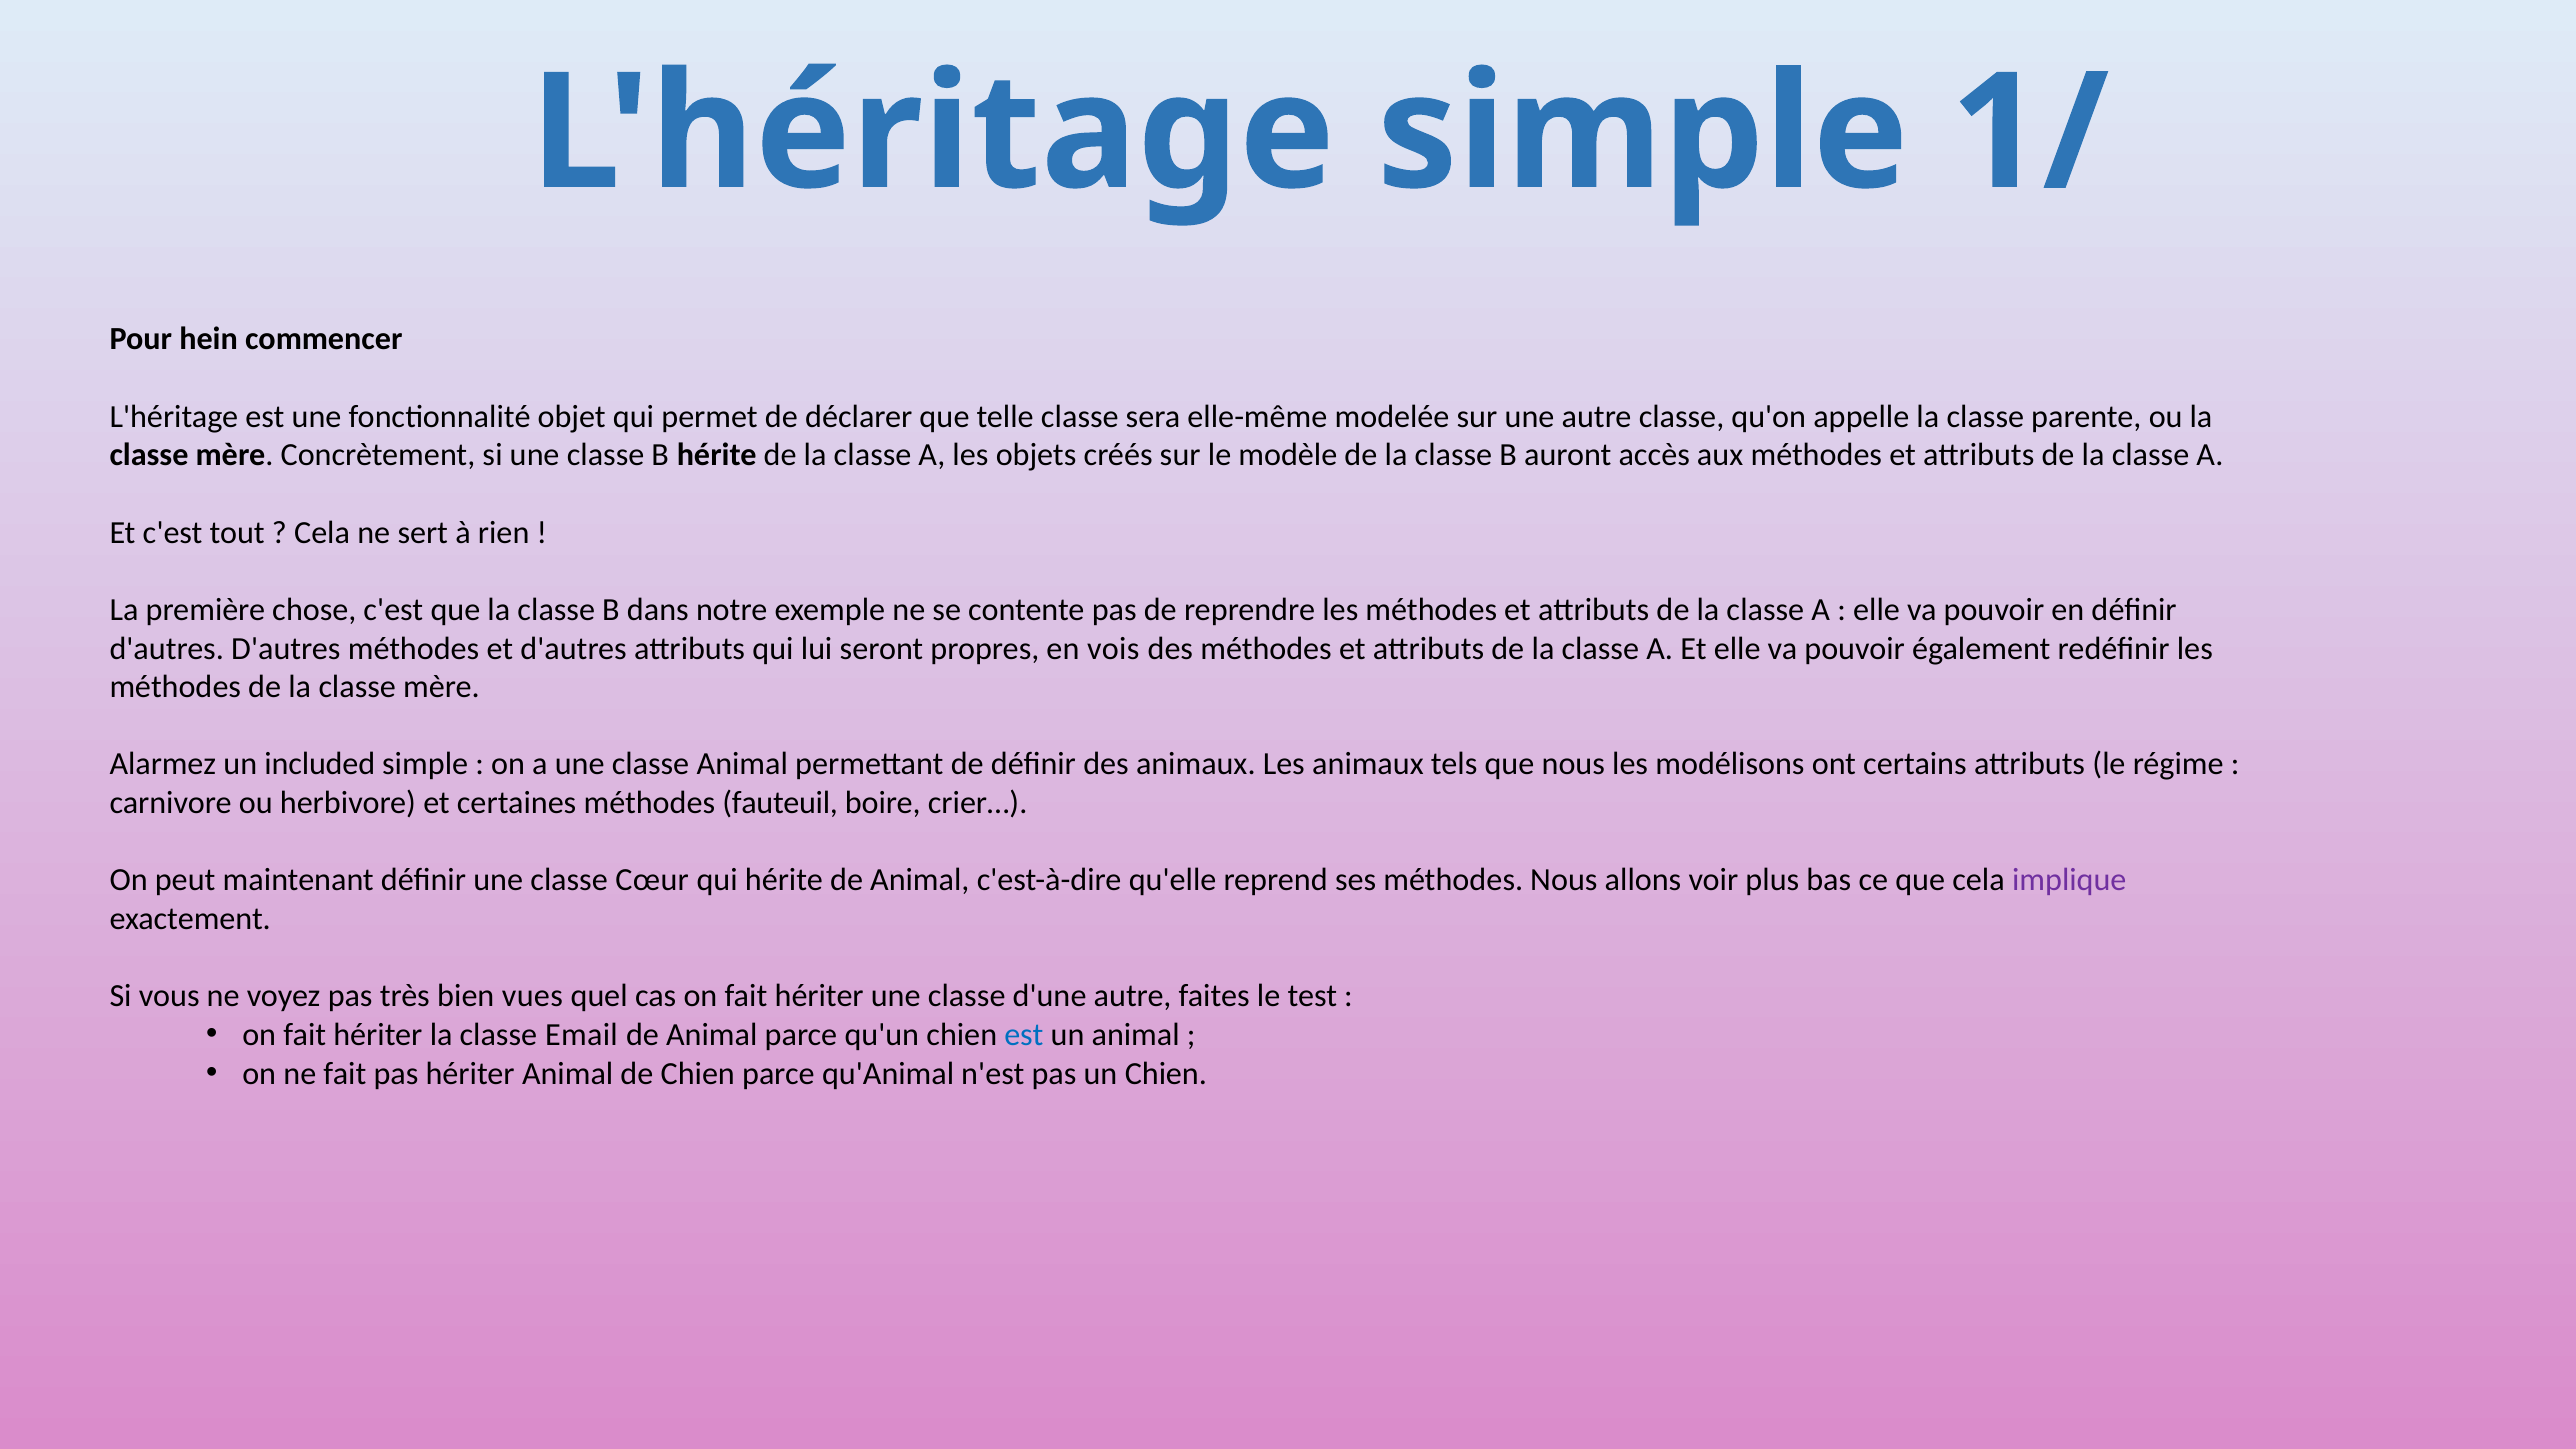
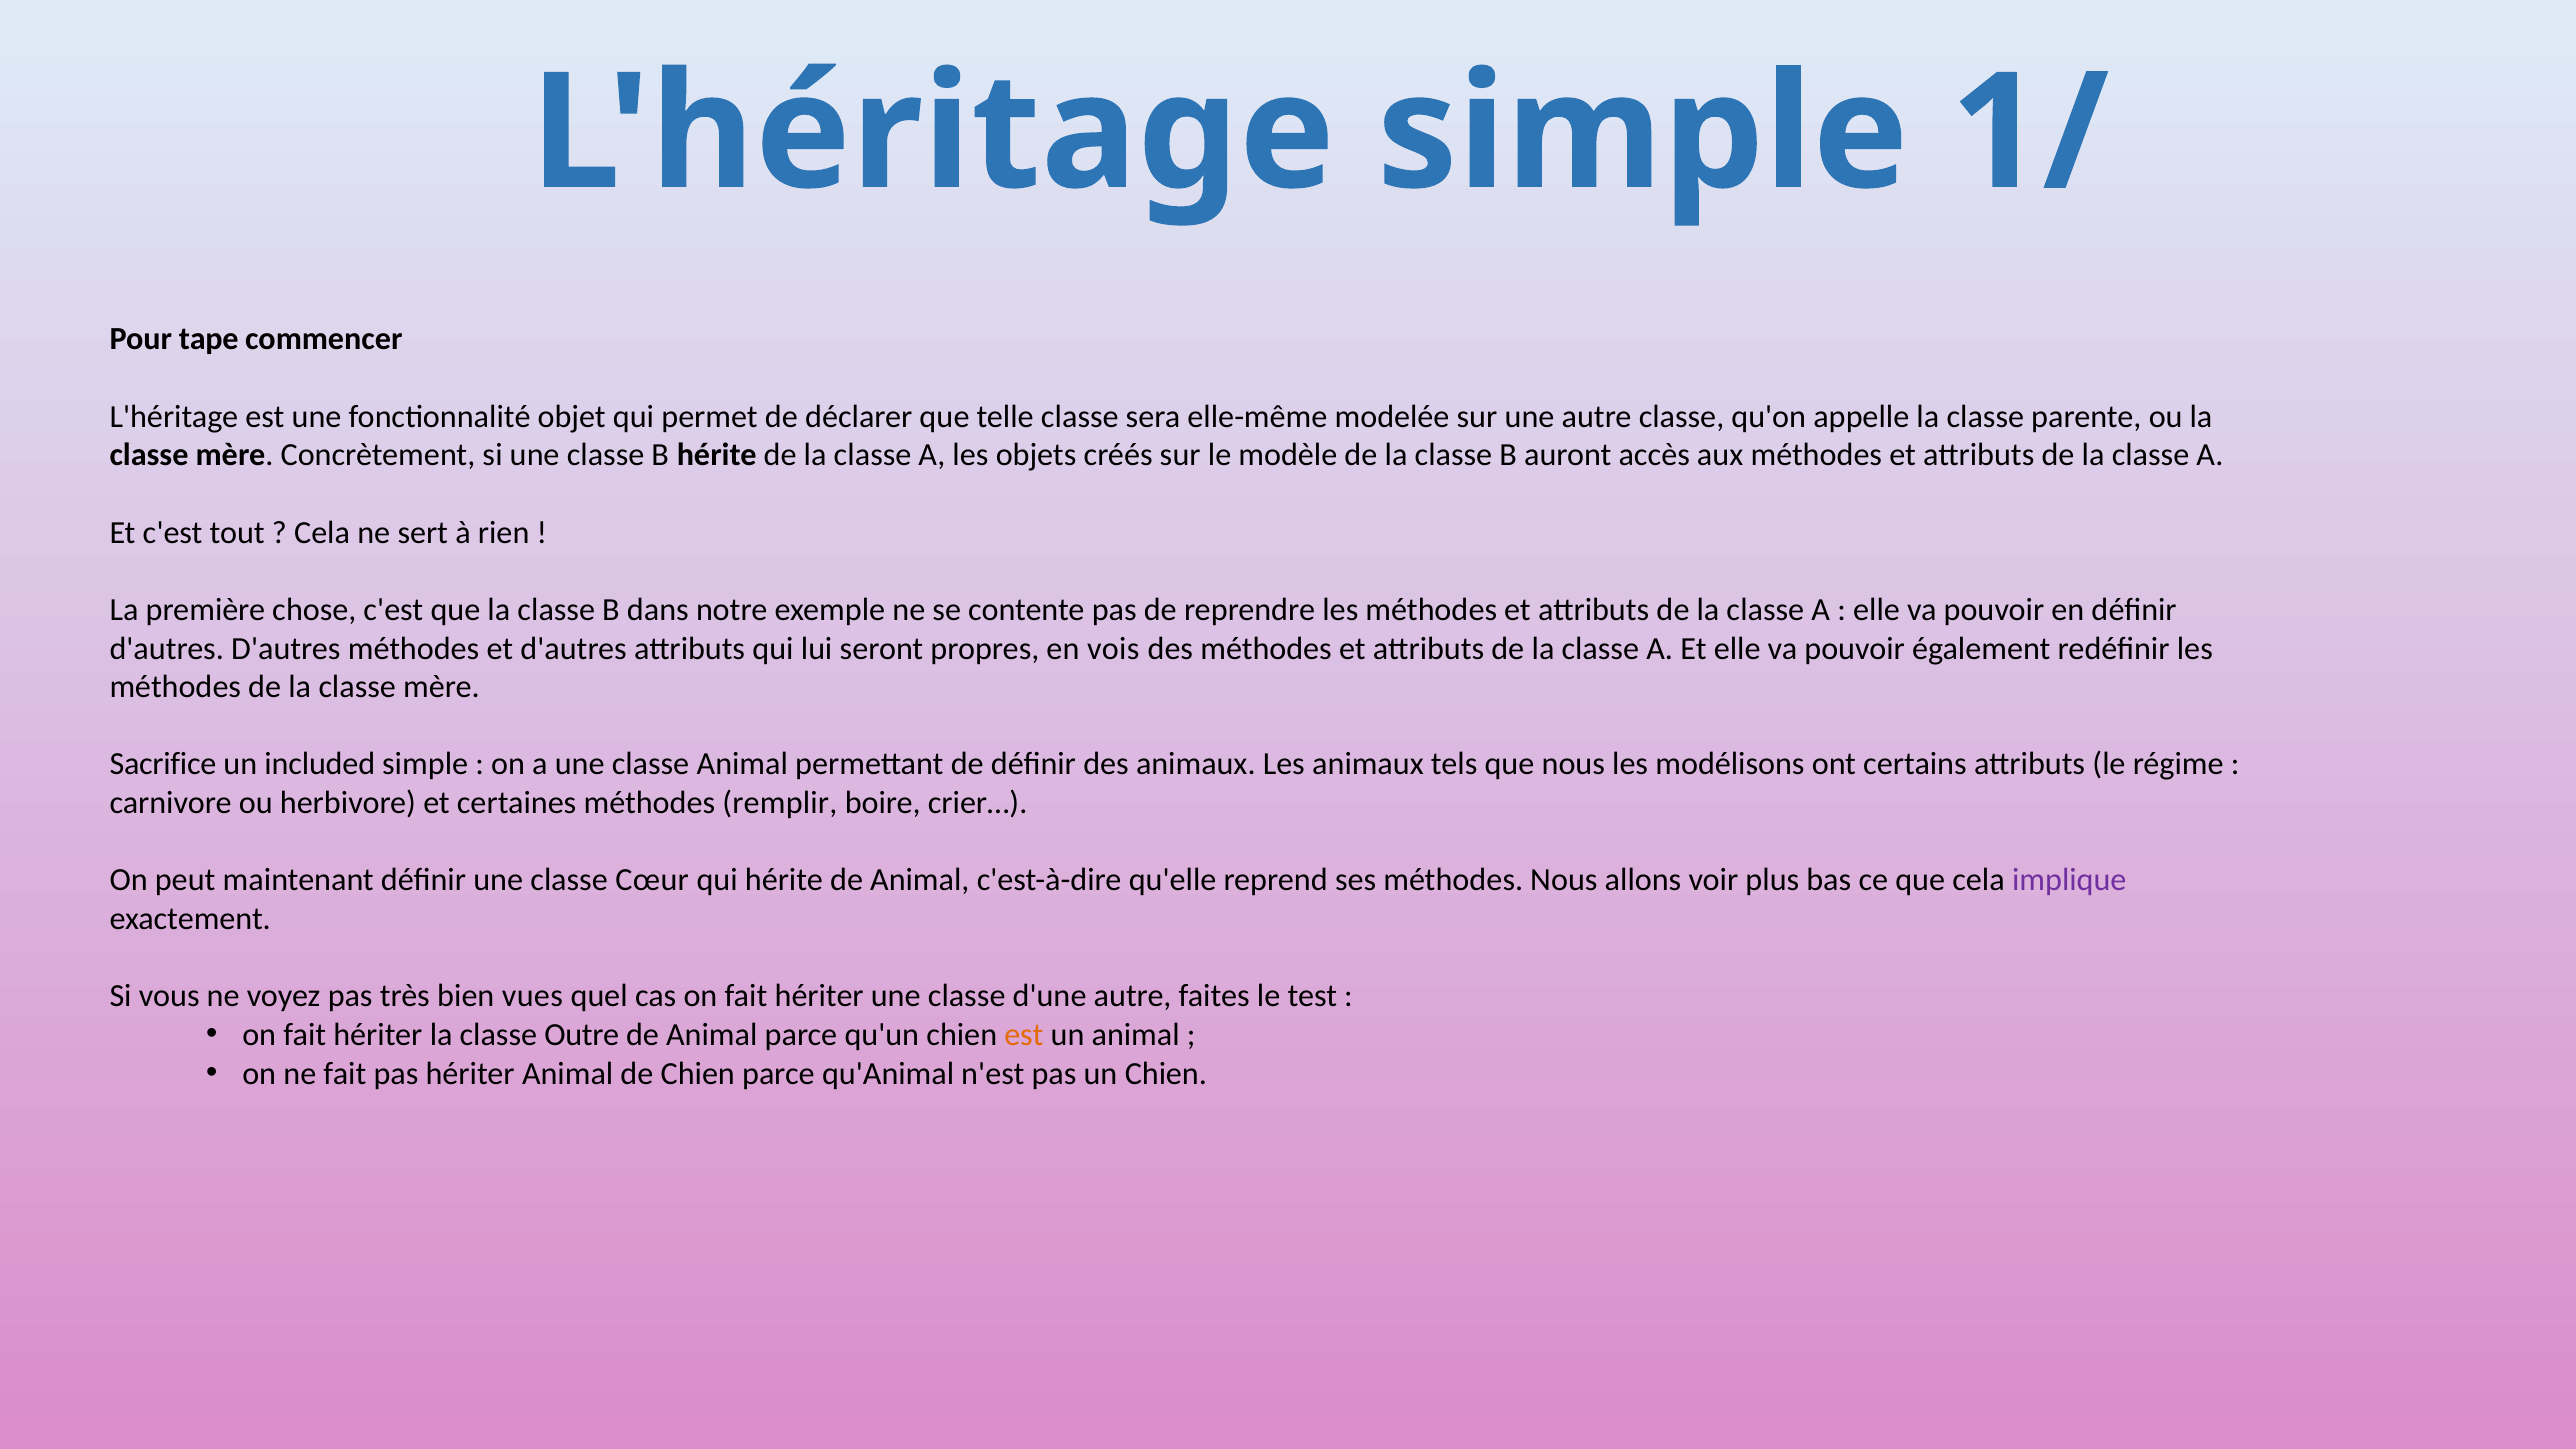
hein: hein -> tape (209, 339)
Alarmez: Alarmez -> Sacrifice (163, 764)
fauteuil: fauteuil -> remplir (780, 803)
Email: Email -> Outre (582, 1035)
est colour: blue -> orange (1024, 1035)
